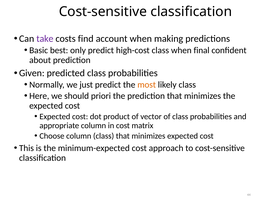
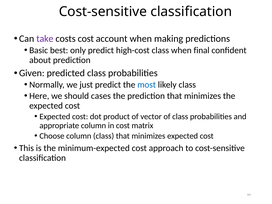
costs find: find -> cost (86, 39)
most colour: orange -> blue (147, 85)
priori: priori -> cases (101, 96)
